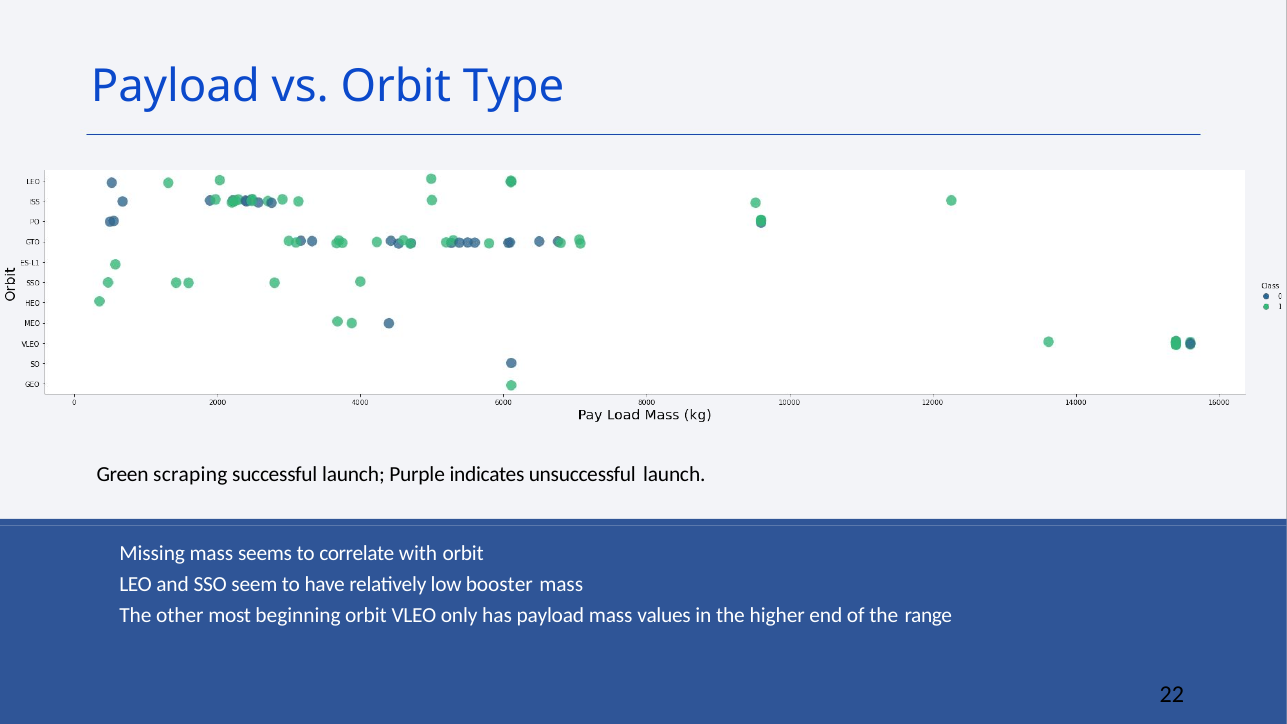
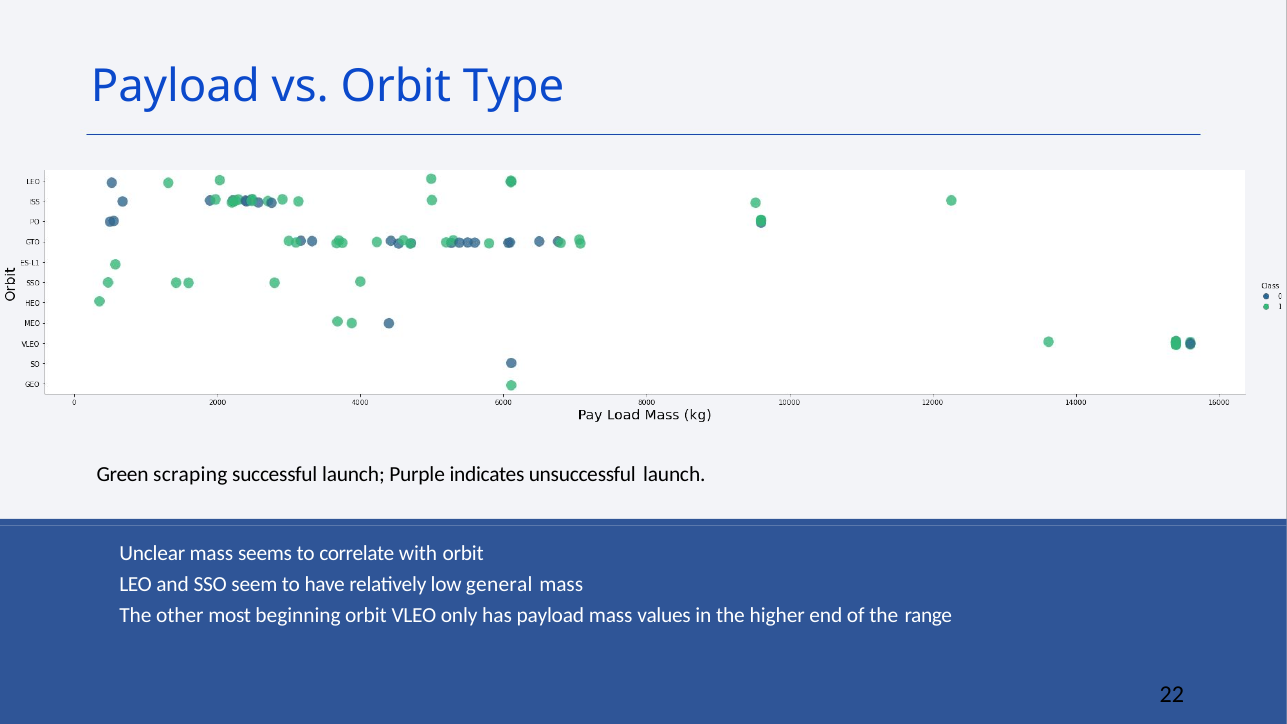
Missing: Missing -> Unclear (152, 553)
booster: booster -> general (499, 584)
